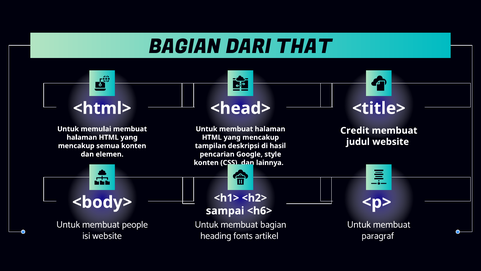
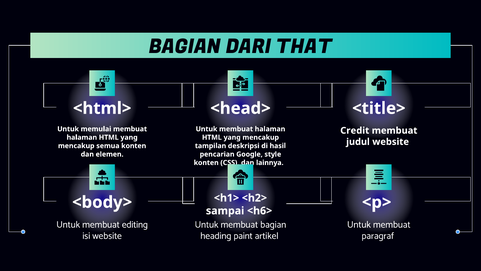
people: people -> editing (135, 224)
fonts: fonts -> paint (243, 235)
